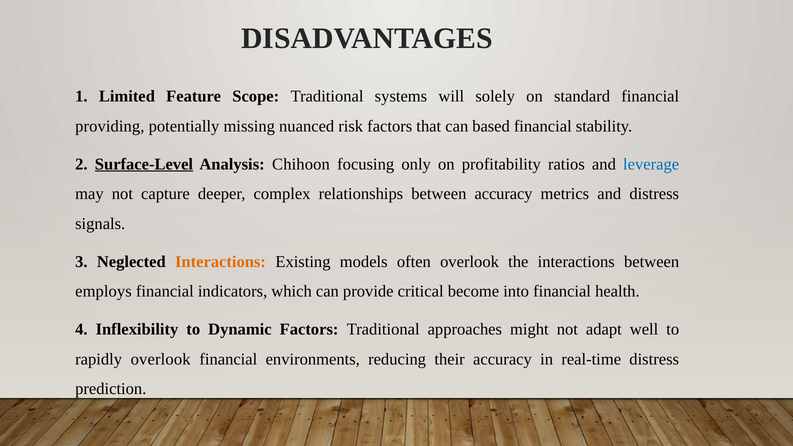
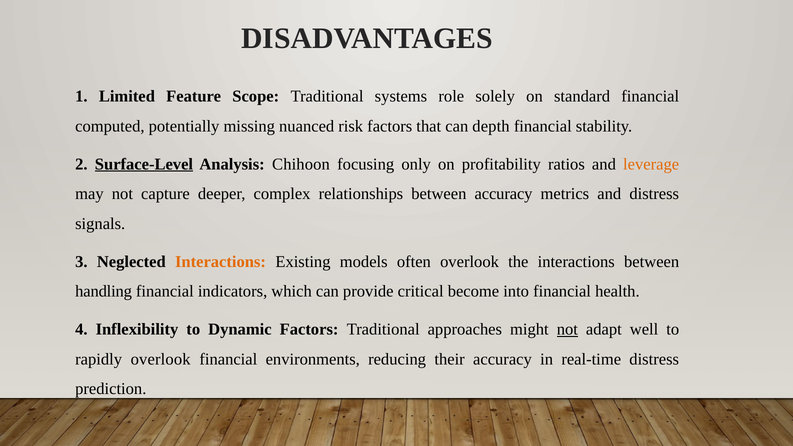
will: will -> role (451, 96)
providing: providing -> computed (110, 126)
based: based -> depth (491, 126)
leverage colour: blue -> orange (651, 164)
employs: employs -> handling (104, 291)
not underline: none -> present (567, 329)
